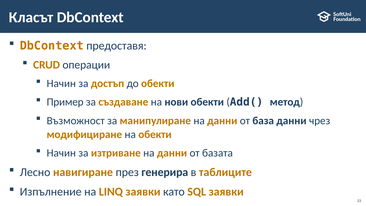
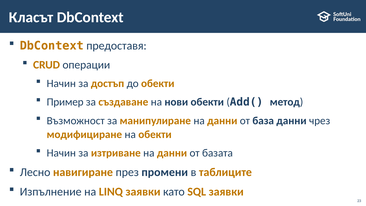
генерира: генерира -> промени (165, 172)
